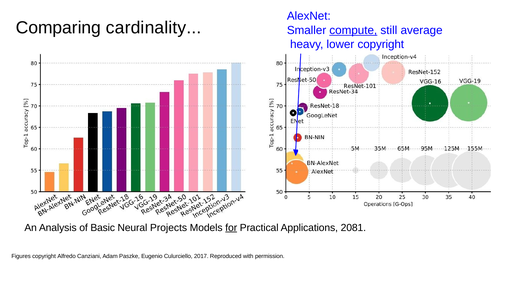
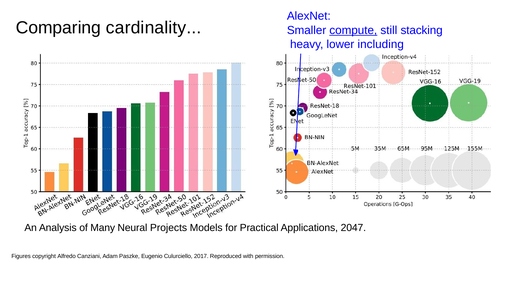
average: average -> stacking (422, 30)
lower copyright: copyright -> including (381, 44)
Basic: Basic -> Many (103, 227)
for underline: present -> none (231, 227)
2081: 2081 -> 2047 (353, 227)
